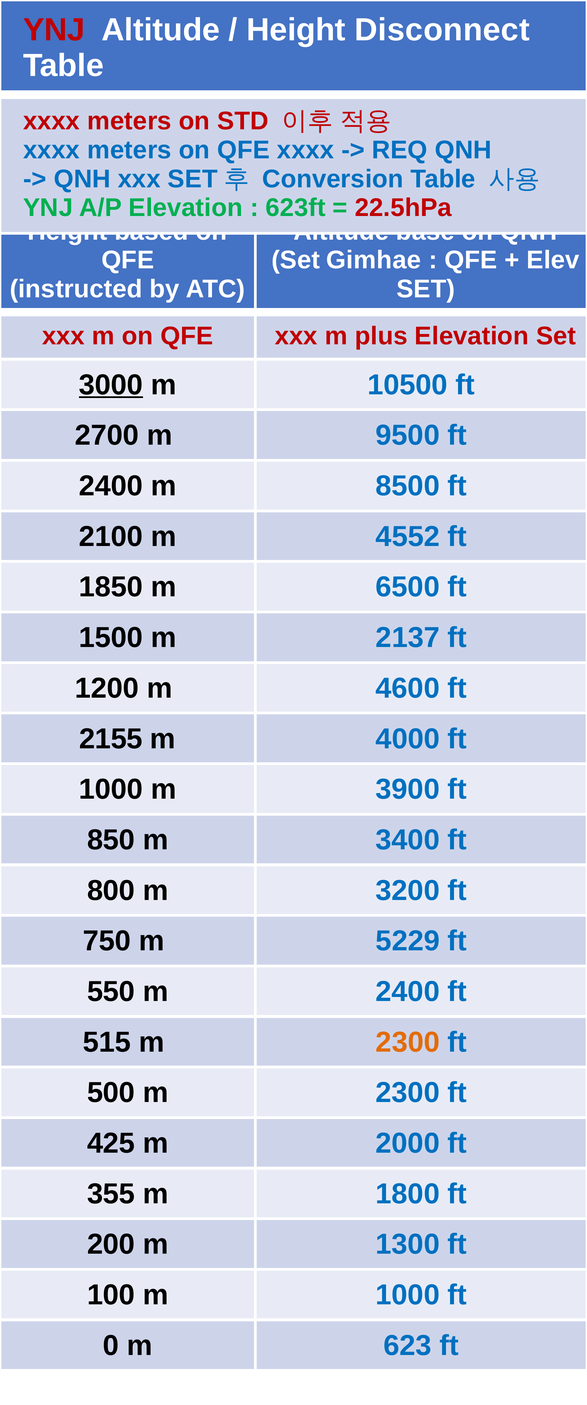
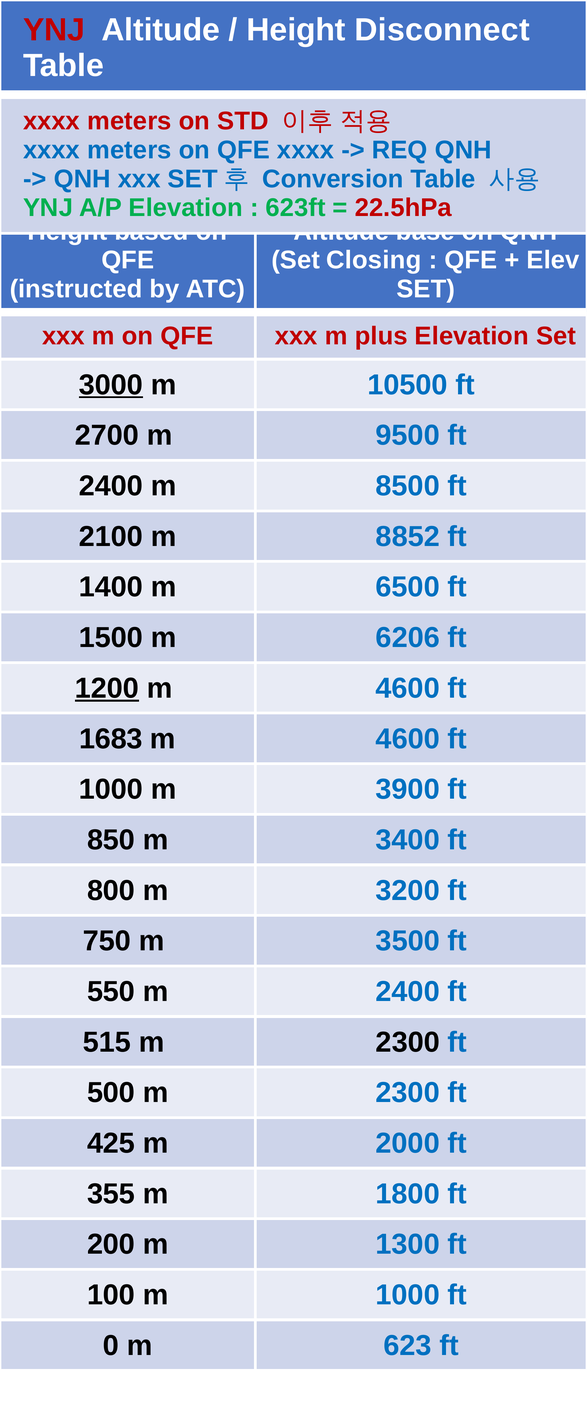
Gimhae: Gimhae -> Closing (374, 260)
4552: 4552 -> 8852 (408, 536)
1850: 1850 -> 1400 (111, 587)
2137: 2137 -> 6206 (408, 637)
1200 underline: none -> present (107, 688)
2155: 2155 -> 1683 (111, 739)
4000: 4000 -> 4600 (408, 739)
5229: 5229 -> 3500 (408, 941)
2300 colour: orange -> black (408, 1042)
